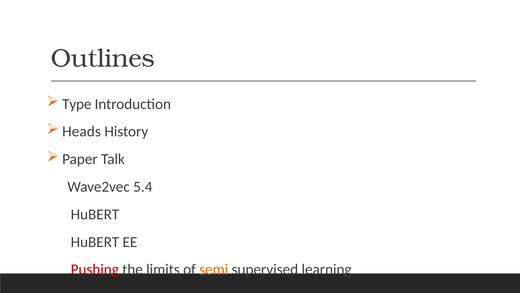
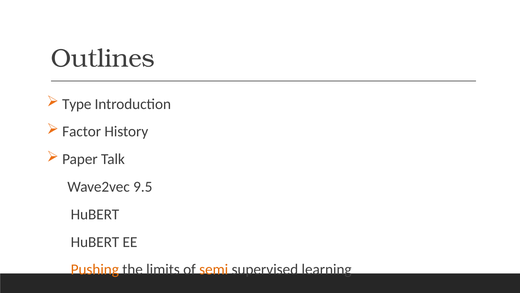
Heads: Heads -> Factor (82, 131)
5.4: 5.4 -> 9.5 (143, 186)
Pushing colour: red -> orange (95, 269)
